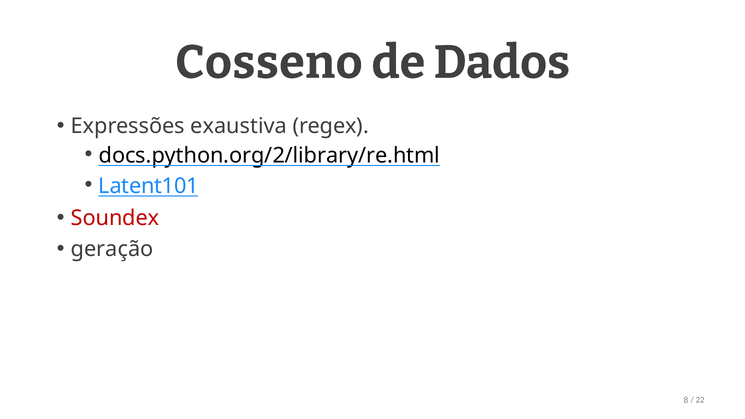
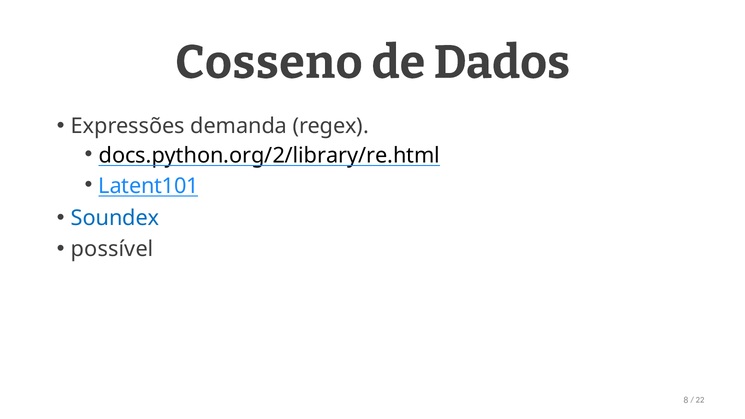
exaustiva: exaustiva -> demanda (239, 126)
Soundex colour: red -> blue (115, 218)
geração: geração -> possível (112, 249)
